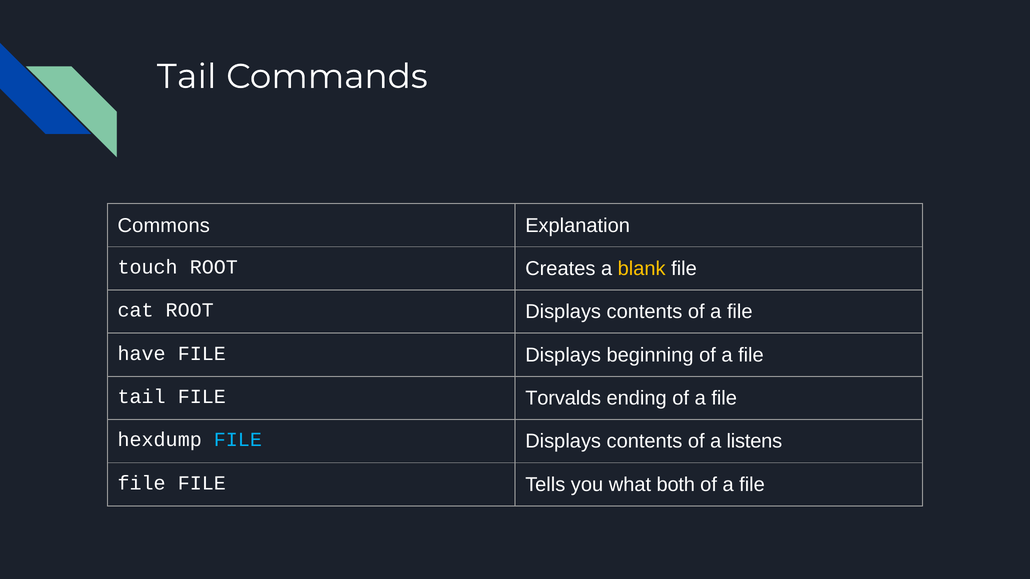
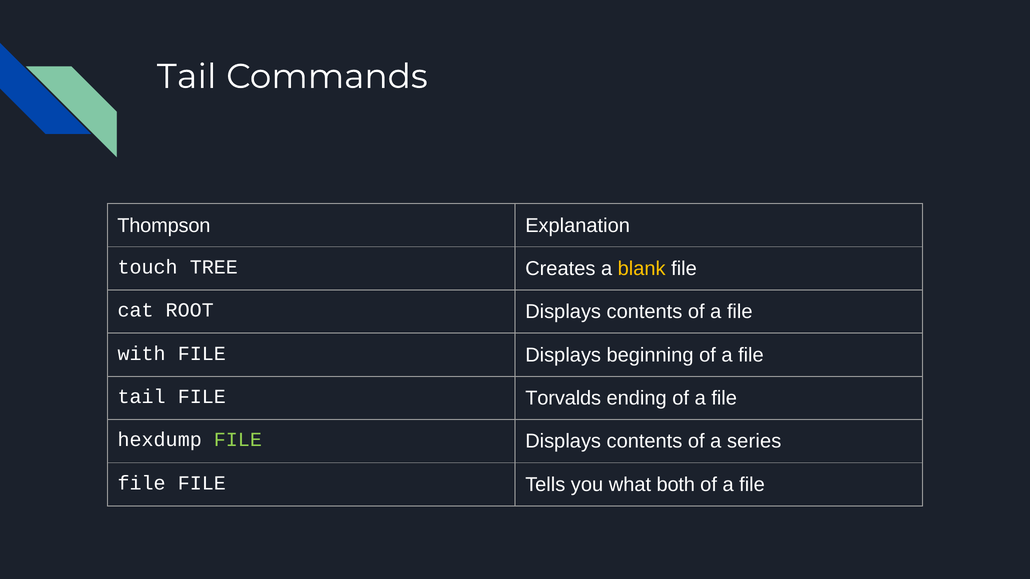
Commons: Commons -> Thompson (164, 226)
touch ROOT: ROOT -> TREE (214, 267)
have: have -> with (142, 354)
FILE colour: light blue -> light green (238, 440)
listens: listens -> series (754, 442)
